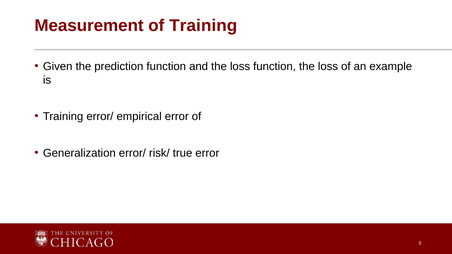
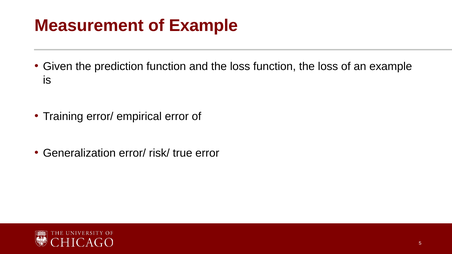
of Training: Training -> Example (203, 26)
